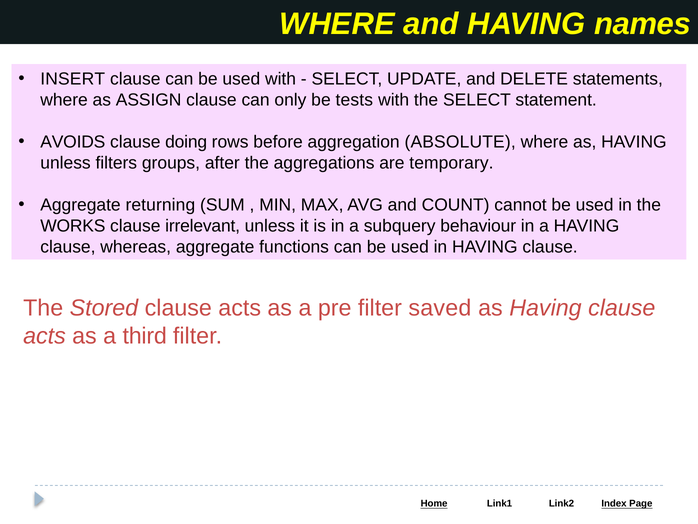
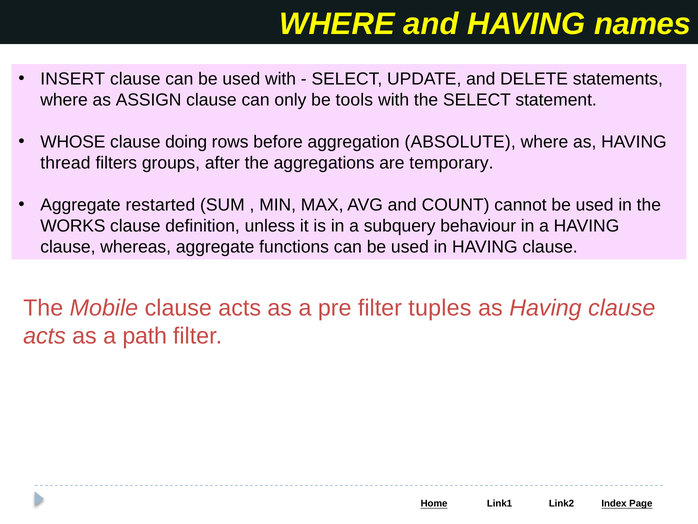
tests: tests -> tools (354, 100)
AVOIDS: AVOIDS -> WHOSE (73, 142)
unless: unless -> thread (65, 163)
returning: returning -> restarted (160, 205)
irrelevant: irrelevant -> definition (203, 226)
Stored: Stored -> Mobile (104, 308)
saved: saved -> tuples (440, 308)
third: third -> path (145, 336)
